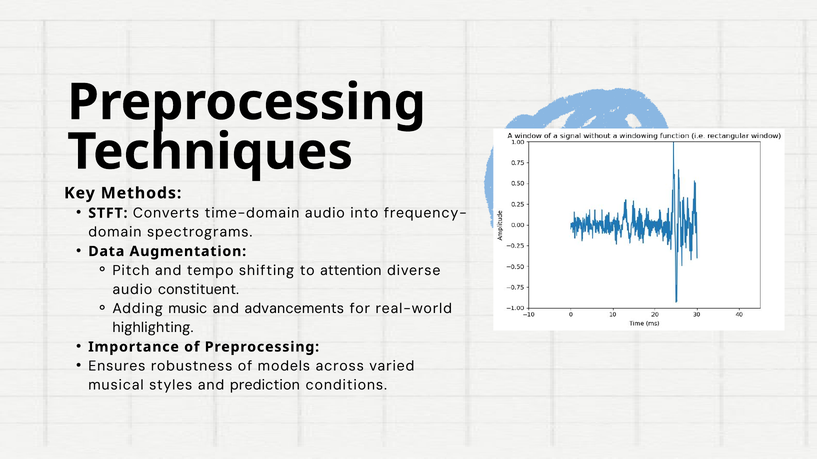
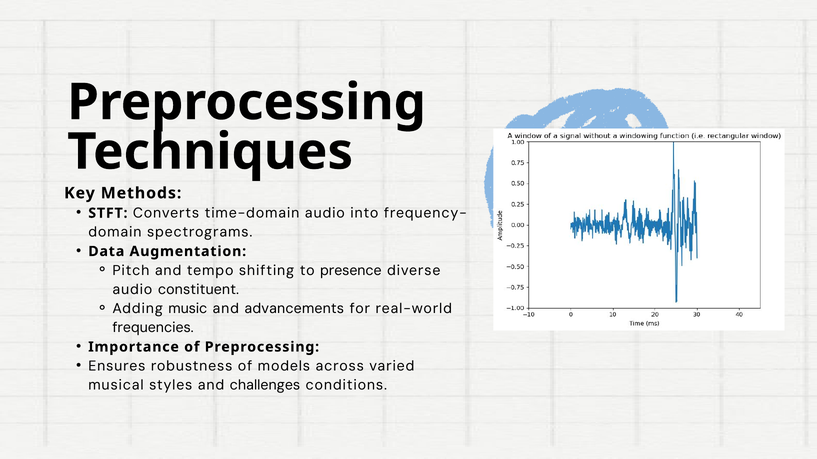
attention: attention -> presence (351, 271)
highlighting: highlighting -> frequencies (153, 328)
prediction: prediction -> challenges (265, 386)
